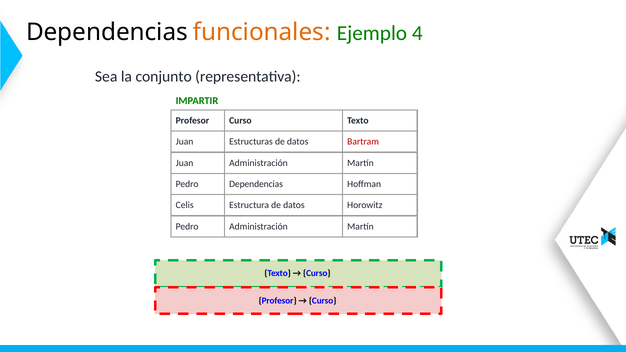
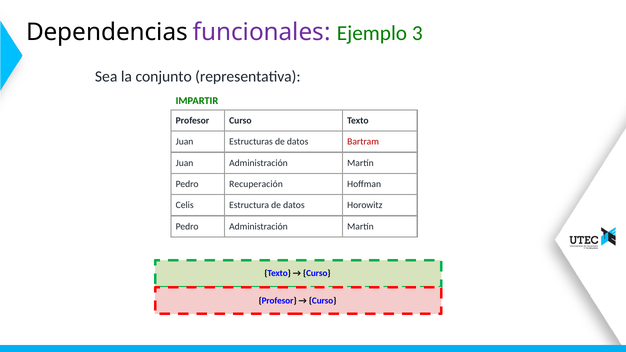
funcionales colour: orange -> purple (262, 32)
4: 4 -> 3 (417, 33)
Pedro Dependencias: Dependencias -> Recuperación (256, 184)
